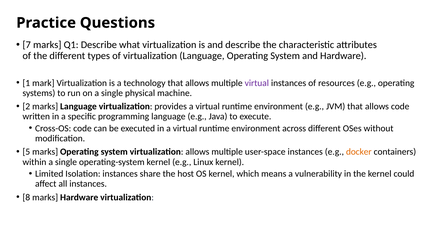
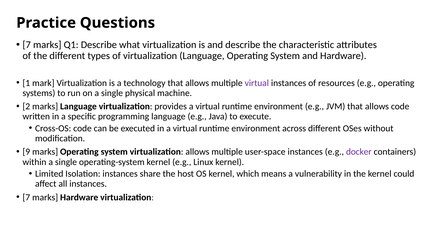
5: 5 -> 9 (26, 152)
docker colour: orange -> purple (359, 152)
8: 8 -> 7 (26, 198)
